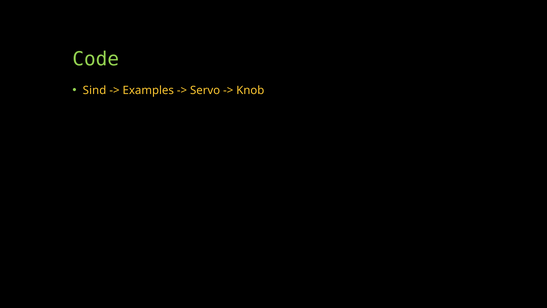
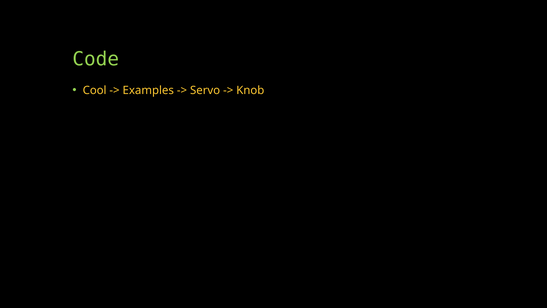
Sind: Sind -> Cool (95, 90)
